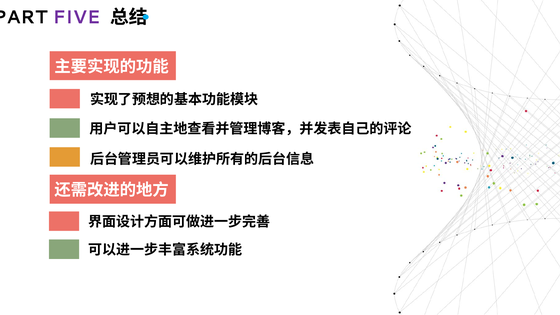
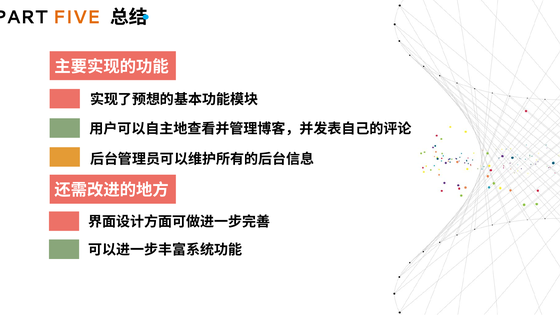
FIVE colour: purple -> orange (77, 17)
